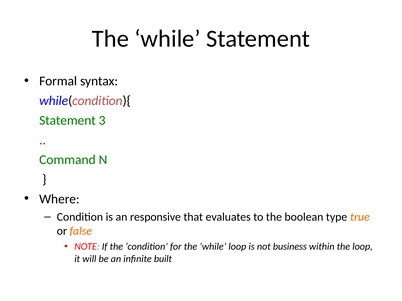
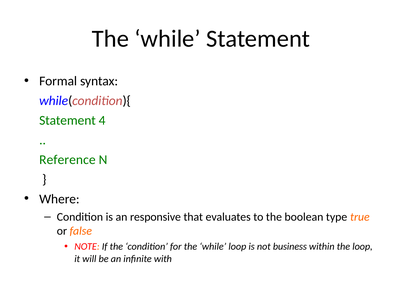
3: 3 -> 4 (102, 121)
Command: Command -> Reference (67, 160)
built: built -> with (163, 259)
